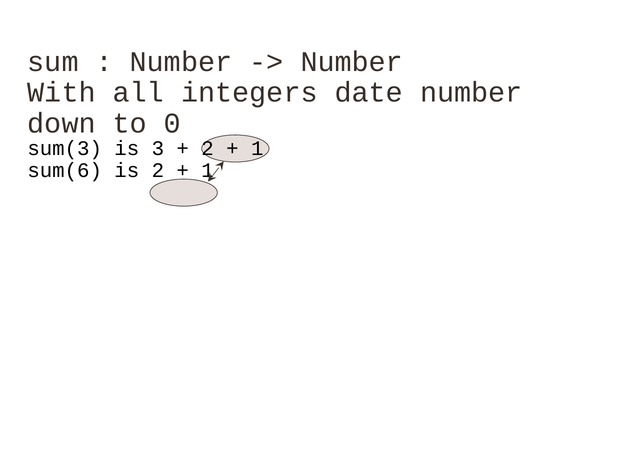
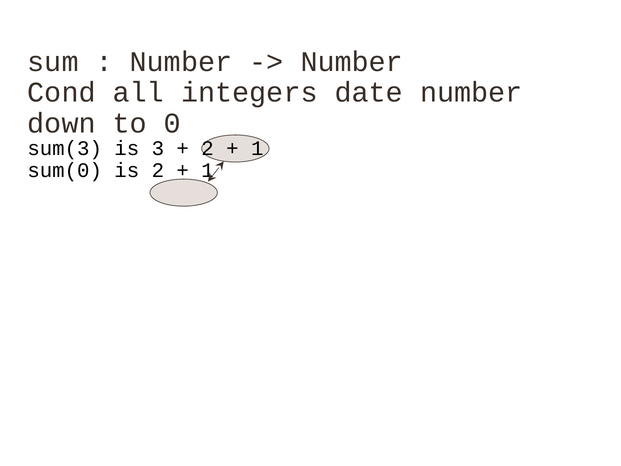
With: With -> Cond (62, 92)
sum(6: sum(6 -> sum(0 (65, 171)
